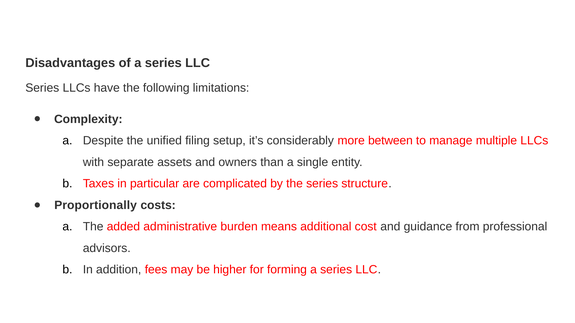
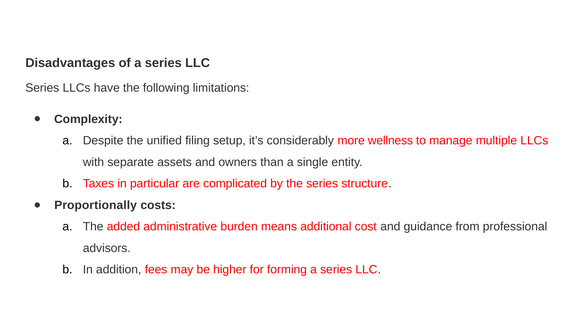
between: between -> wellness (390, 141)
